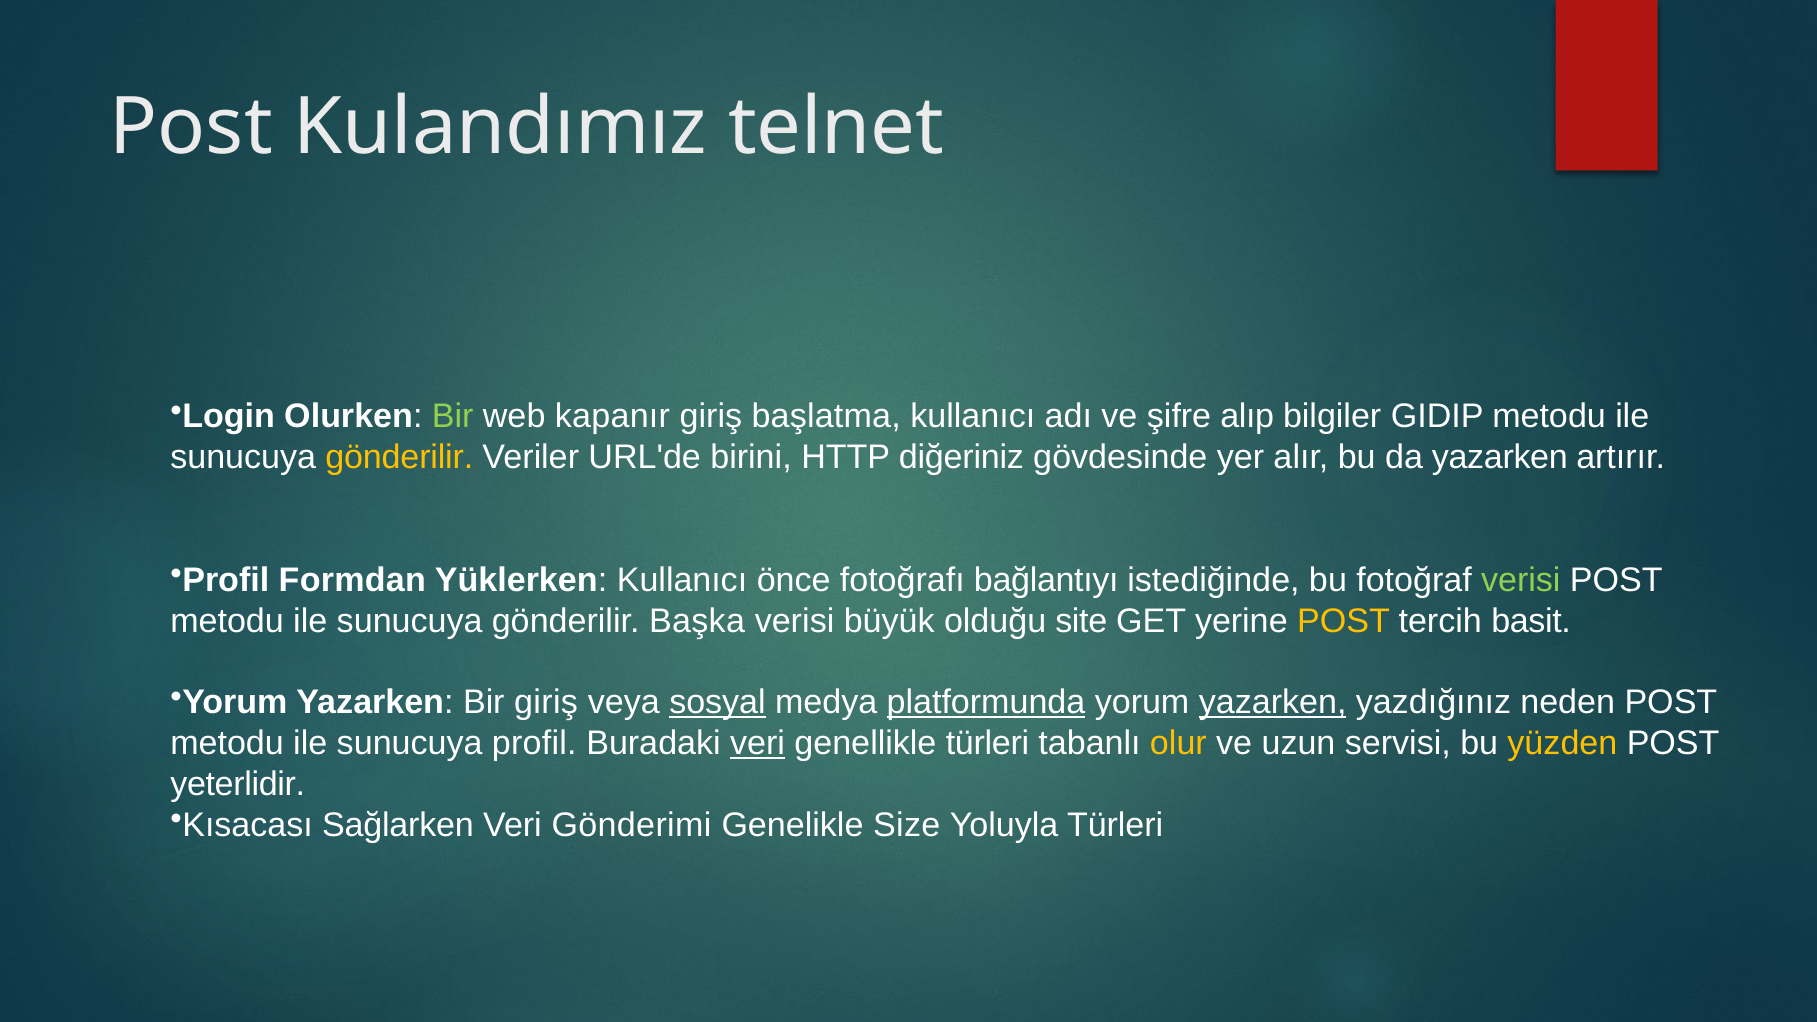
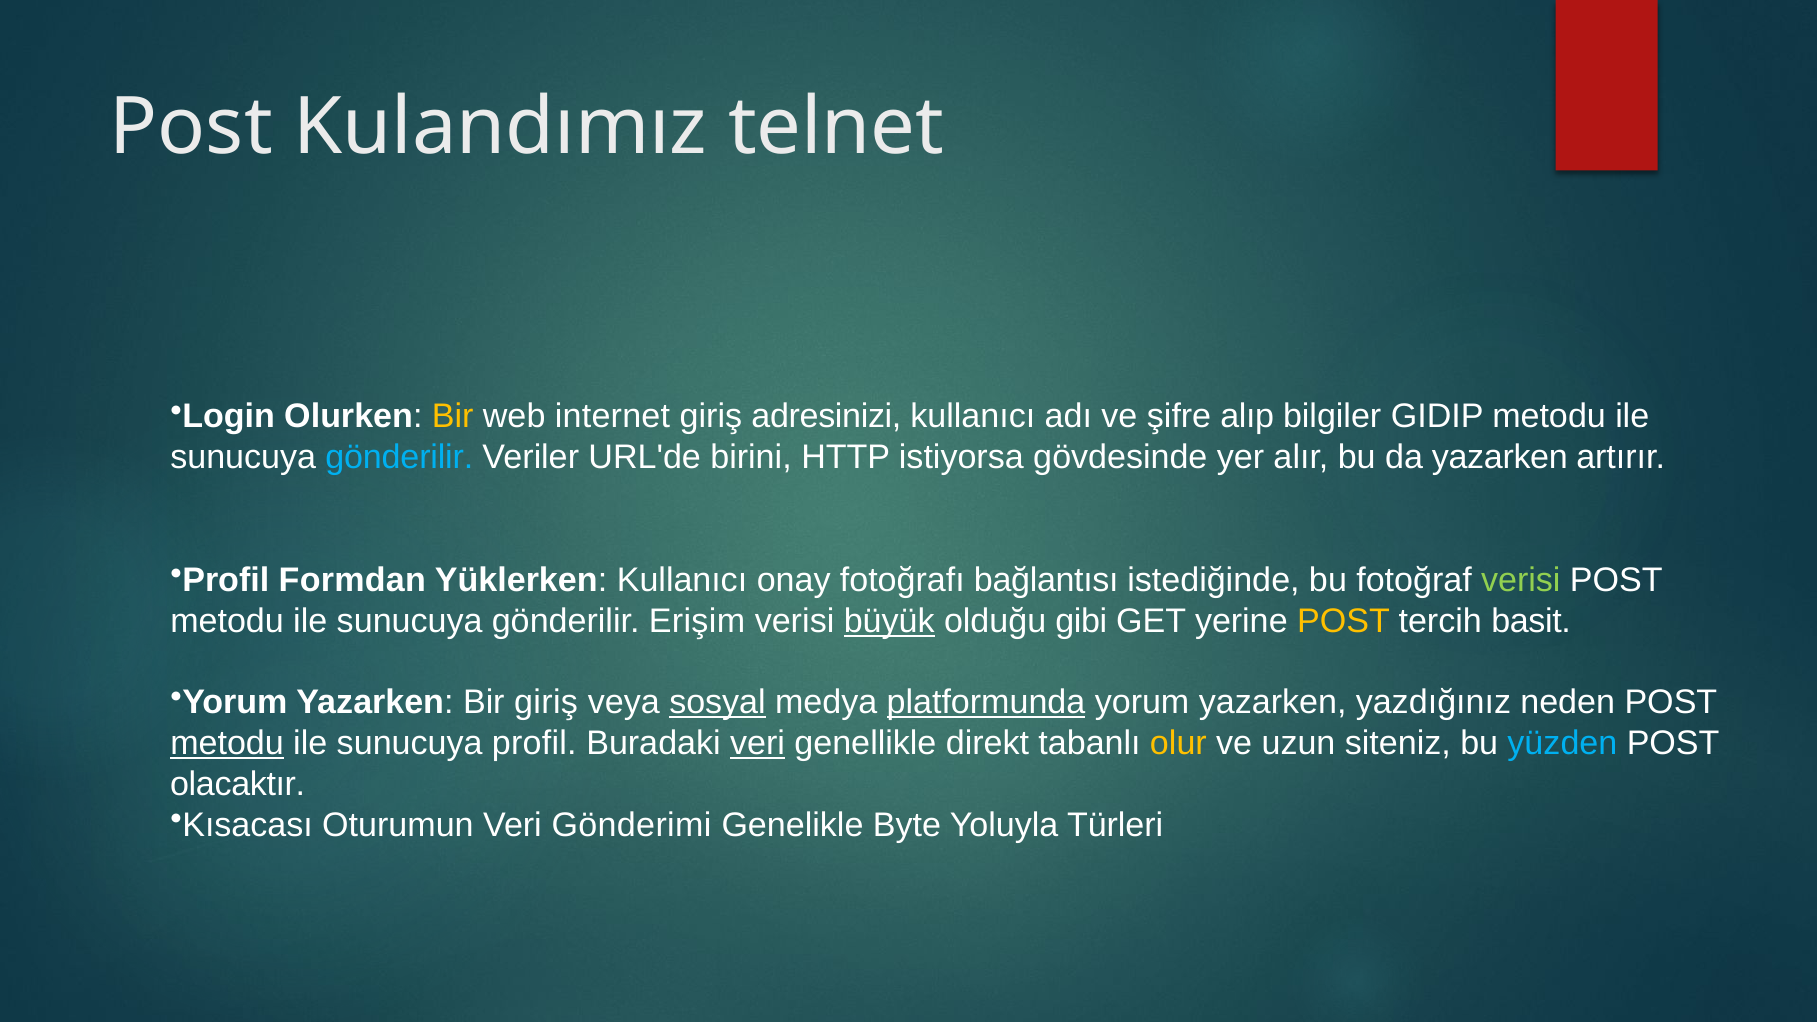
Bir colour: light green -> yellow (453, 417)
kapanır: kapanır -> internet (612, 417)
başlatma: başlatma -> adresinizi (826, 417)
gönderilir colour: yellow -> light blue (399, 457)
diğeriniz: diğeriniz -> istiyorsa (961, 457)
önce: önce -> onay (794, 580)
bağlantıyı: bağlantıyı -> bağlantısı (1046, 580)
Başka: Başka -> Erişim (697, 621)
büyük underline: none -> present (889, 621)
site: site -> gibi (1081, 621)
yazarken underline: present -> none (1273, 703)
metodu underline: none -> present (227, 744)
genellikle türleri: türleri -> direkt (987, 744)
servisi: servisi -> siteniz (1398, 744)
yüzden colour: yellow -> light blue (1562, 744)
yeterlidir: yeterlidir -> olacaktır (238, 784)
Sağlarken: Sağlarken -> Oturumun (398, 825)
Size: Size -> Byte (907, 825)
